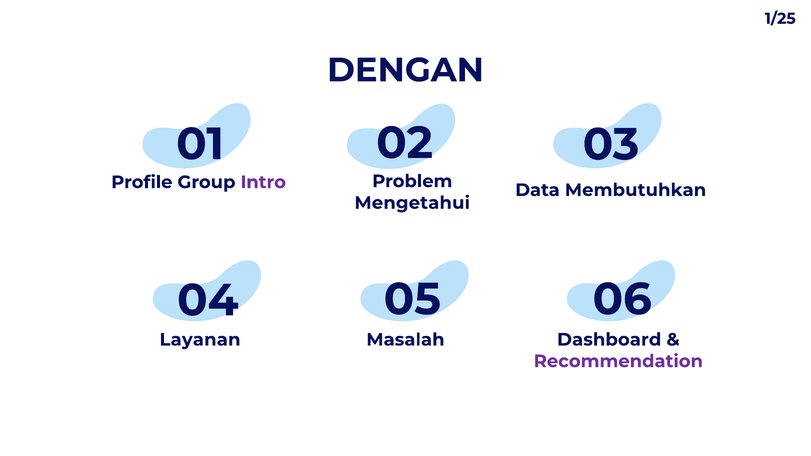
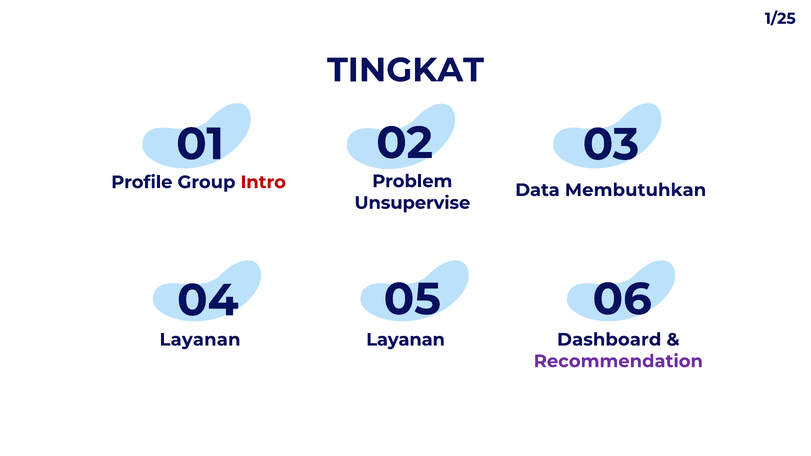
DENGAN: DENGAN -> TINGKAT (405, 70)
Intro colour: purple -> red (263, 182)
Mengetahui: Mengetahui -> Unsupervise (412, 203)
Masalah: Masalah -> Layanan (406, 340)
